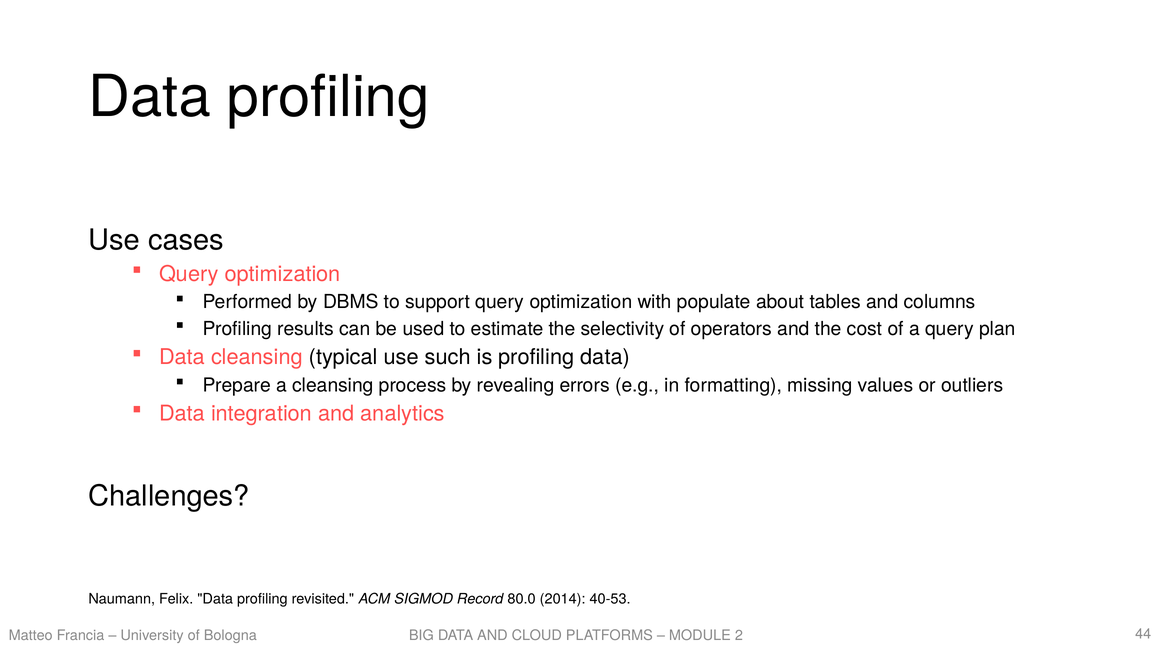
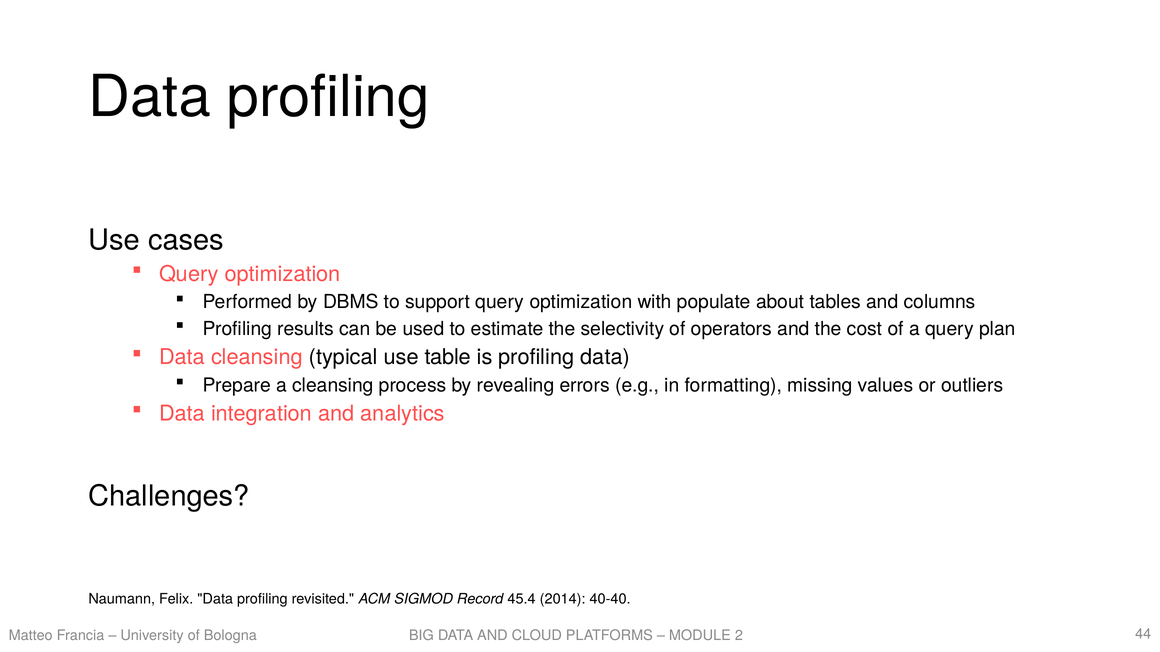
such: such -> table (448, 357)
80.0: 80.0 -> 45.4 (522, 599)
40-53: 40-53 -> 40-40 (610, 599)
